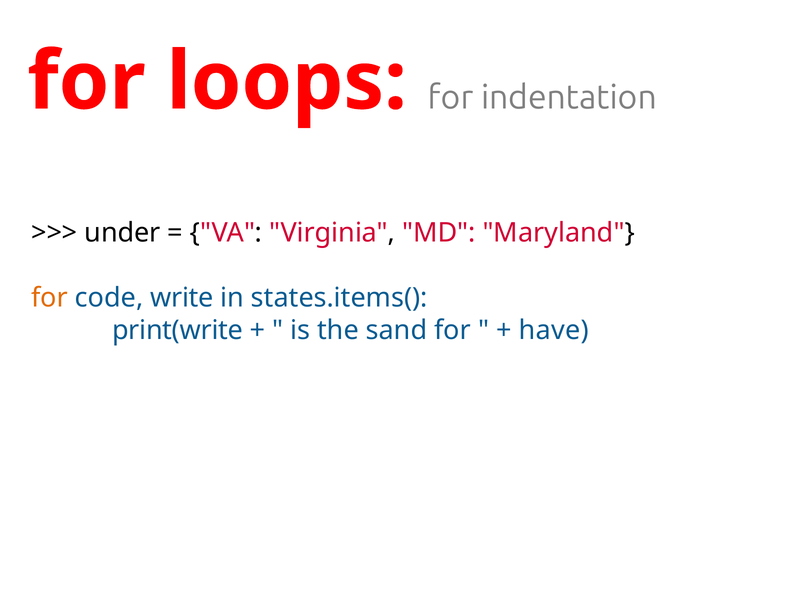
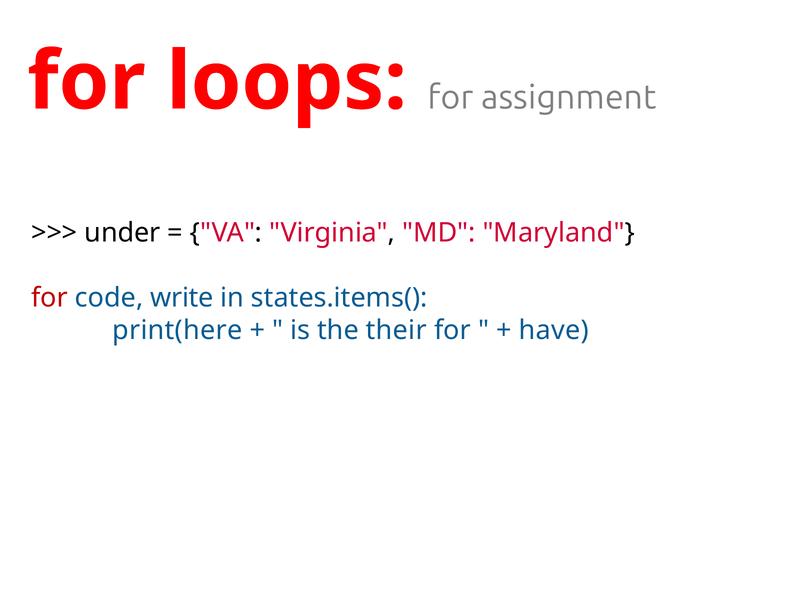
indentation: indentation -> assignment (569, 97)
for colour: orange -> red (49, 297)
print(write: print(write -> print(here (177, 330)
sand: sand -> their (396, 330)
